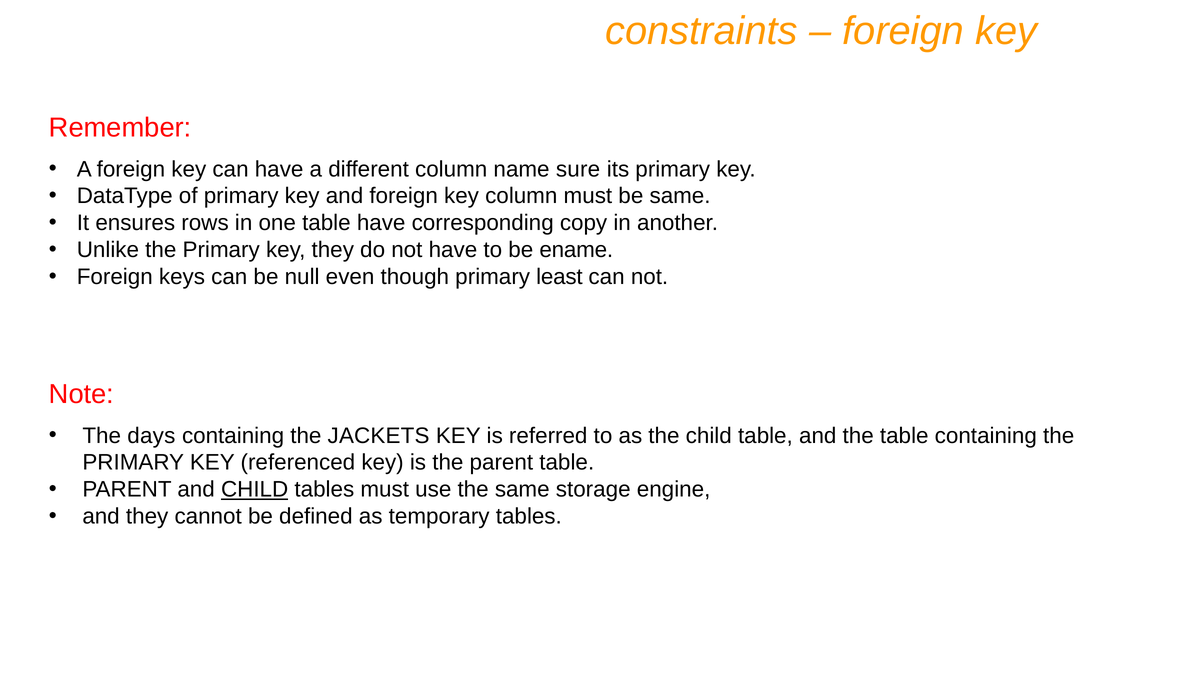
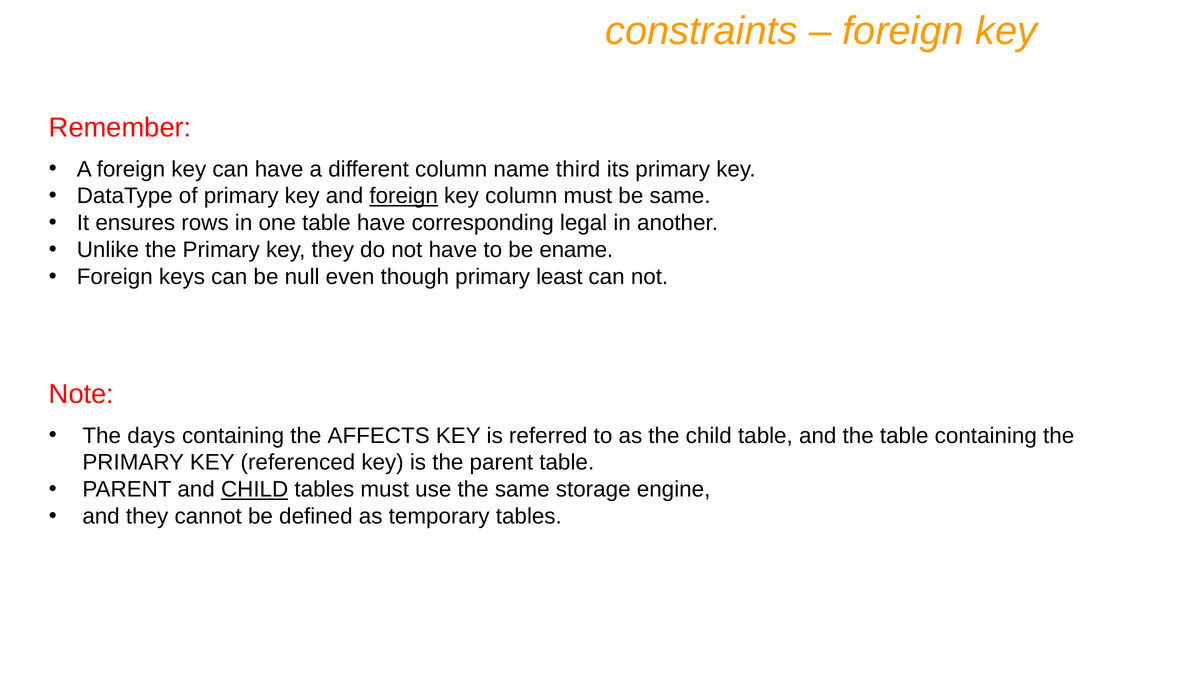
sure: sure -> third (578, 169)
foreign underline: none -> present (404, 196)
copy: copy -> legal (584, 223)
JACKETS: JACKETS -> AFFECTS (379, 435)
